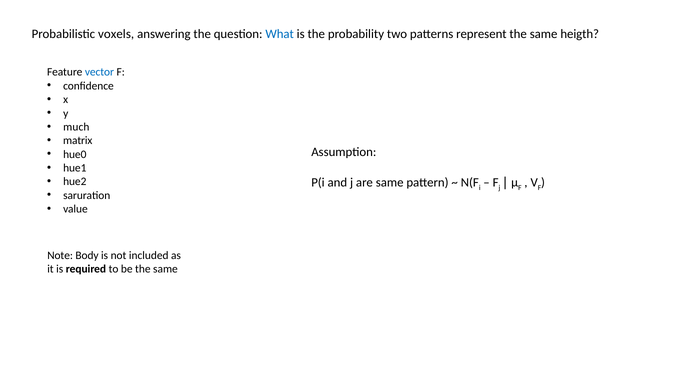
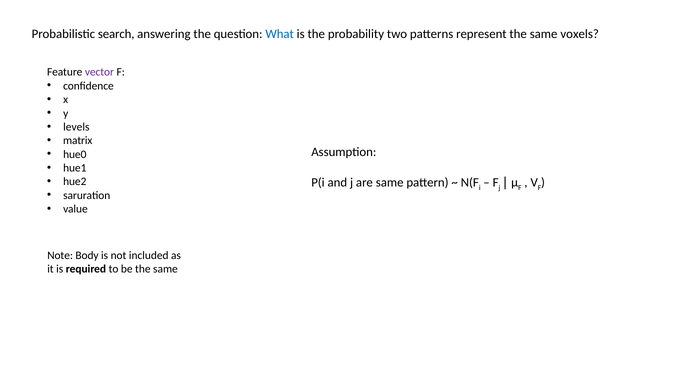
voxels: voxels -> search (116, 34)
heigth: heigth -> voxels (580, 34)
vector colour: blue -> purple (99, 72)
much: much -> levels (76, 127)
